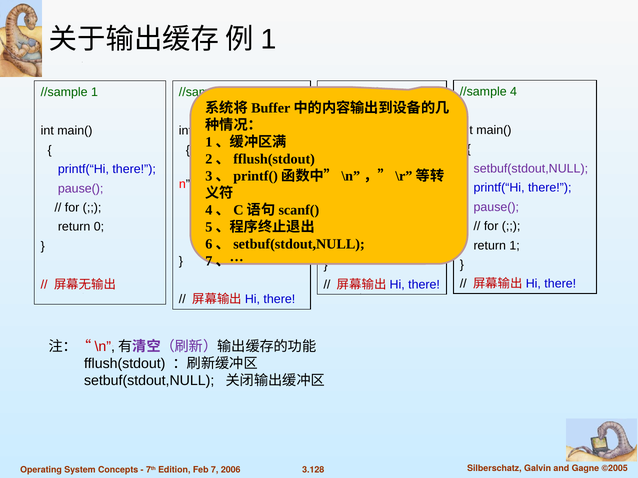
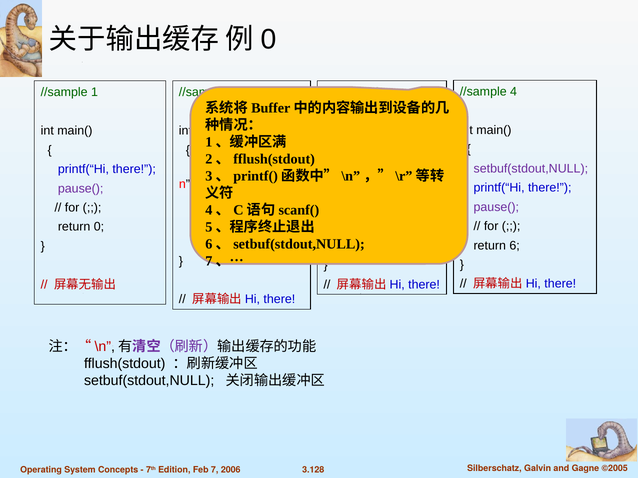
1: 1 -> 0 (269, 39)
return 1: 1 -> 6 (515, 246)
